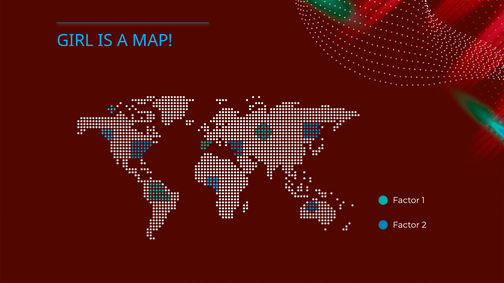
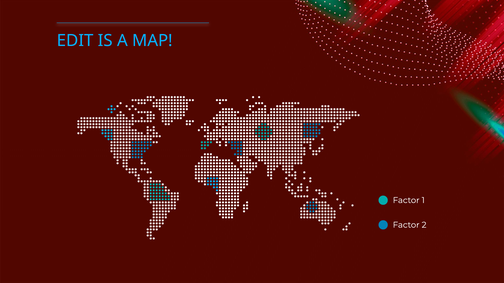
GIRL: GIRL -> EDIT (75, 41)
